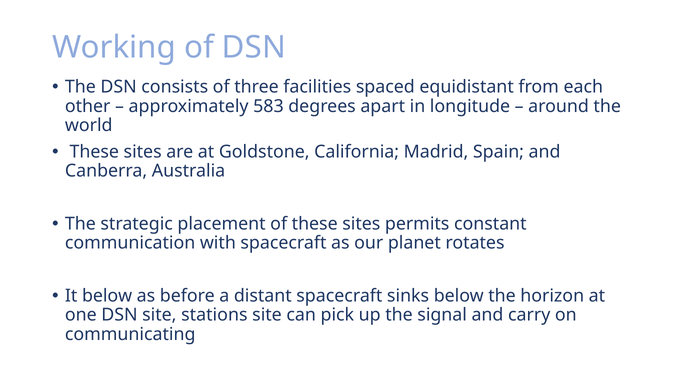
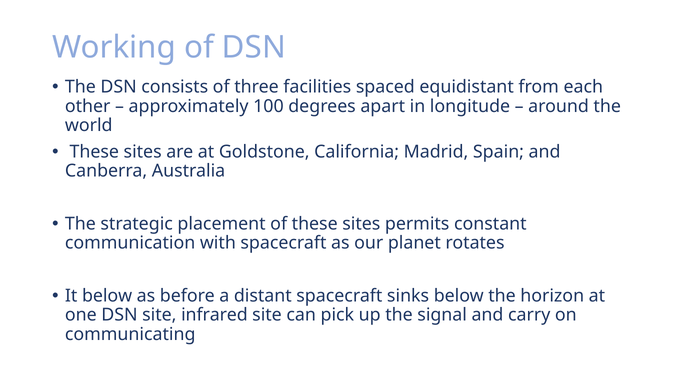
583: 583 -> 100 (268, 106)
stations: stations -> infrared (214, 315)
